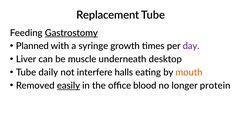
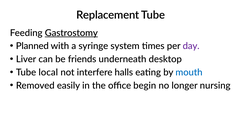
growth: growth -> system (125, 46)
muscle: muscle -> friends (82, 59)
daily: daily -> local (48, 72)
mouth colour: orange -> blue (189, 72)
easily underline: present -> none (68, 86)
blood: blood -> begin (145, 86)
protein: protein -> nursing (215, 86)
